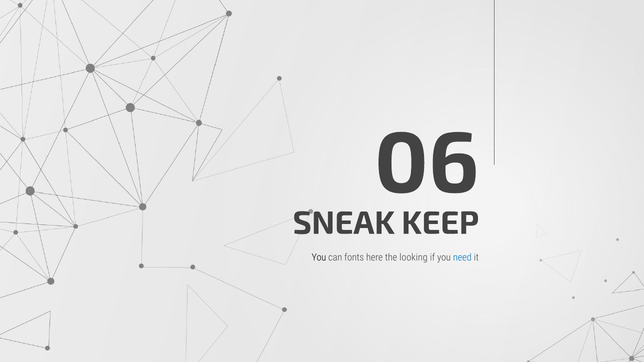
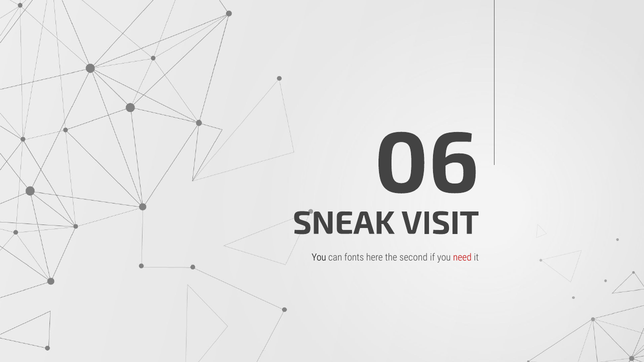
KEEP: KEEP -> VISIT (440, 223)
looking: looking -> second (413, 258)
need colour: blue -> red (462, 258)
